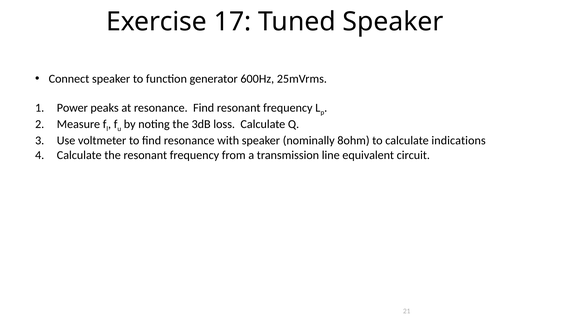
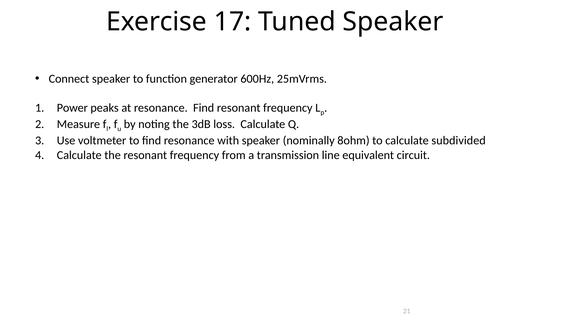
indications: indications -> subdivided (459, 141)
